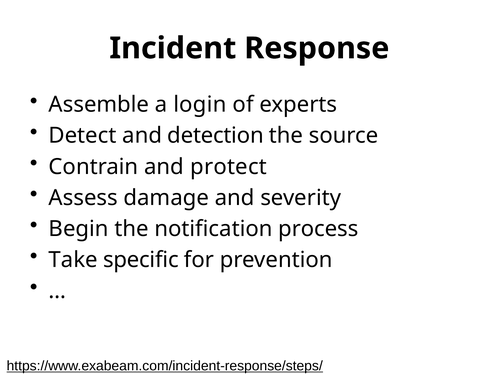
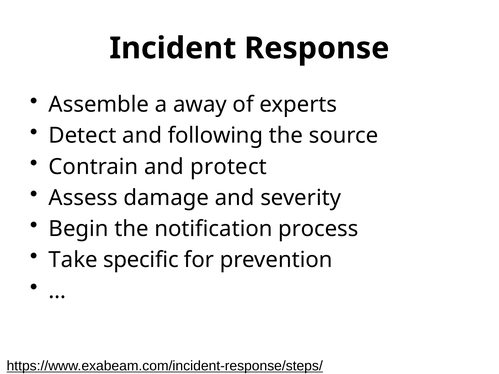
login: login -> away (200, 105)
detection: detection -> following (215, 136)
